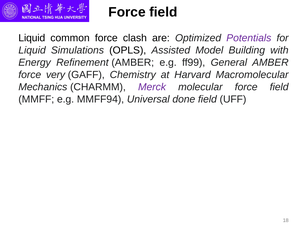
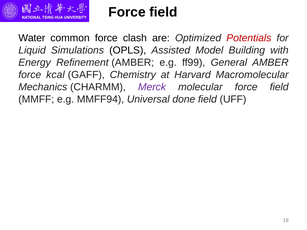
Liquid: Liquid -> Water (32, 38)
Potentials colour: purple -> red (249, 38)
very: very -> kcal (55, 75)
